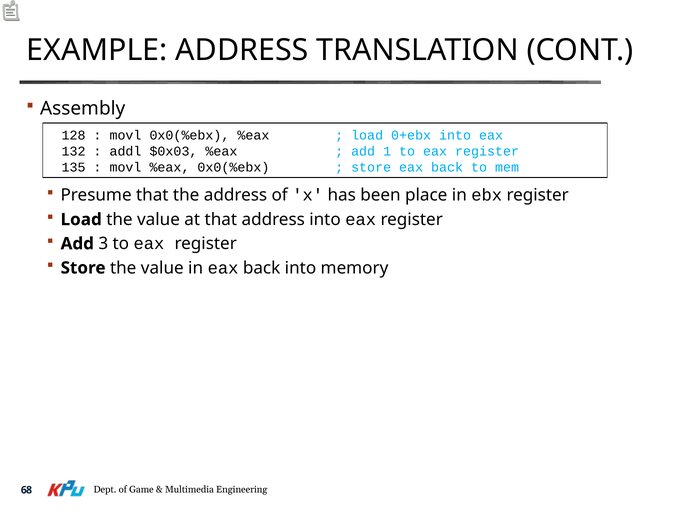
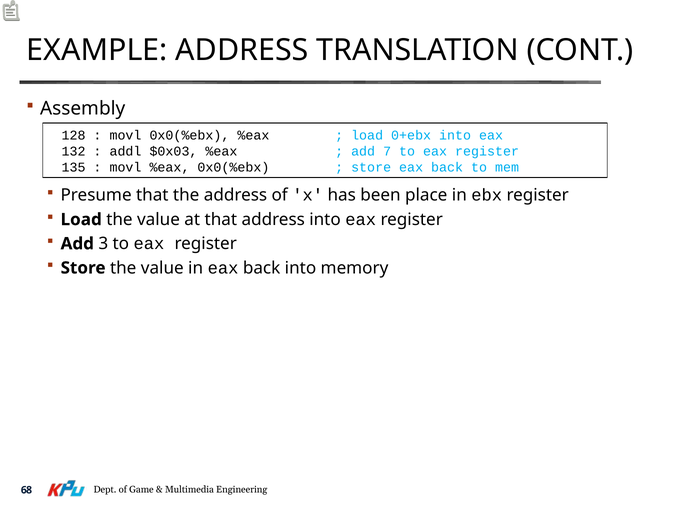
1: 1 -> 7 (387, 151)
